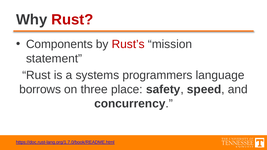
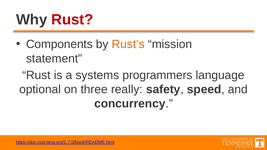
Rust’s colour: red -> orange (128, 44)
borrows: borrows -> optional (40, 89)
place: place -> really (127, 89)
